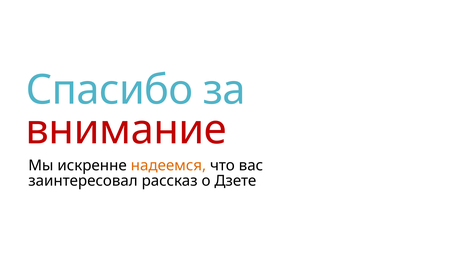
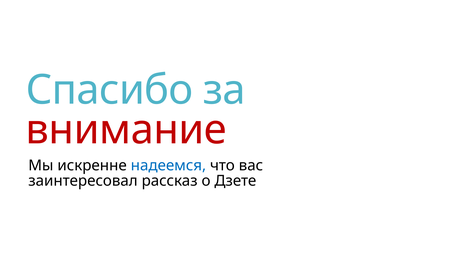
надеемся colour: orange -> blue (168, 166)
